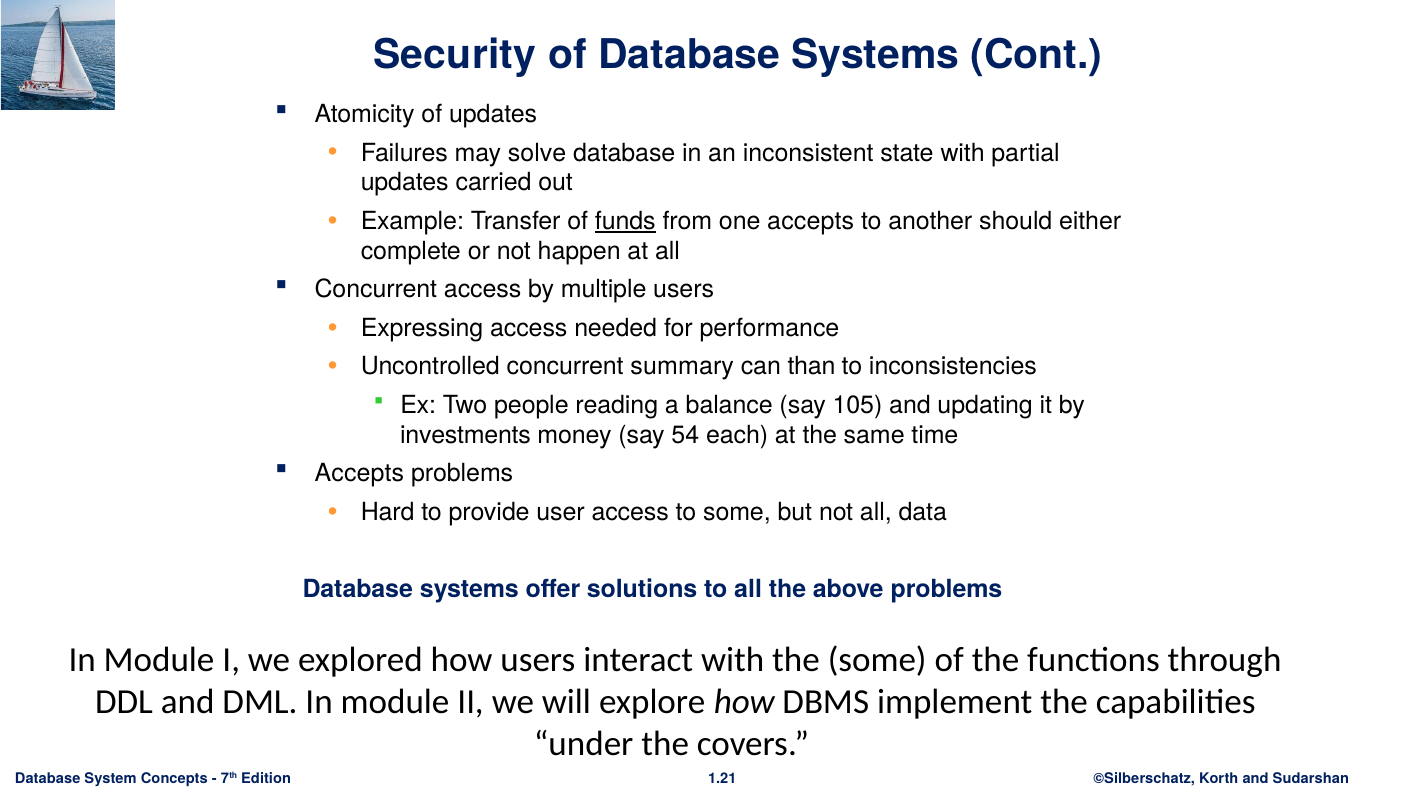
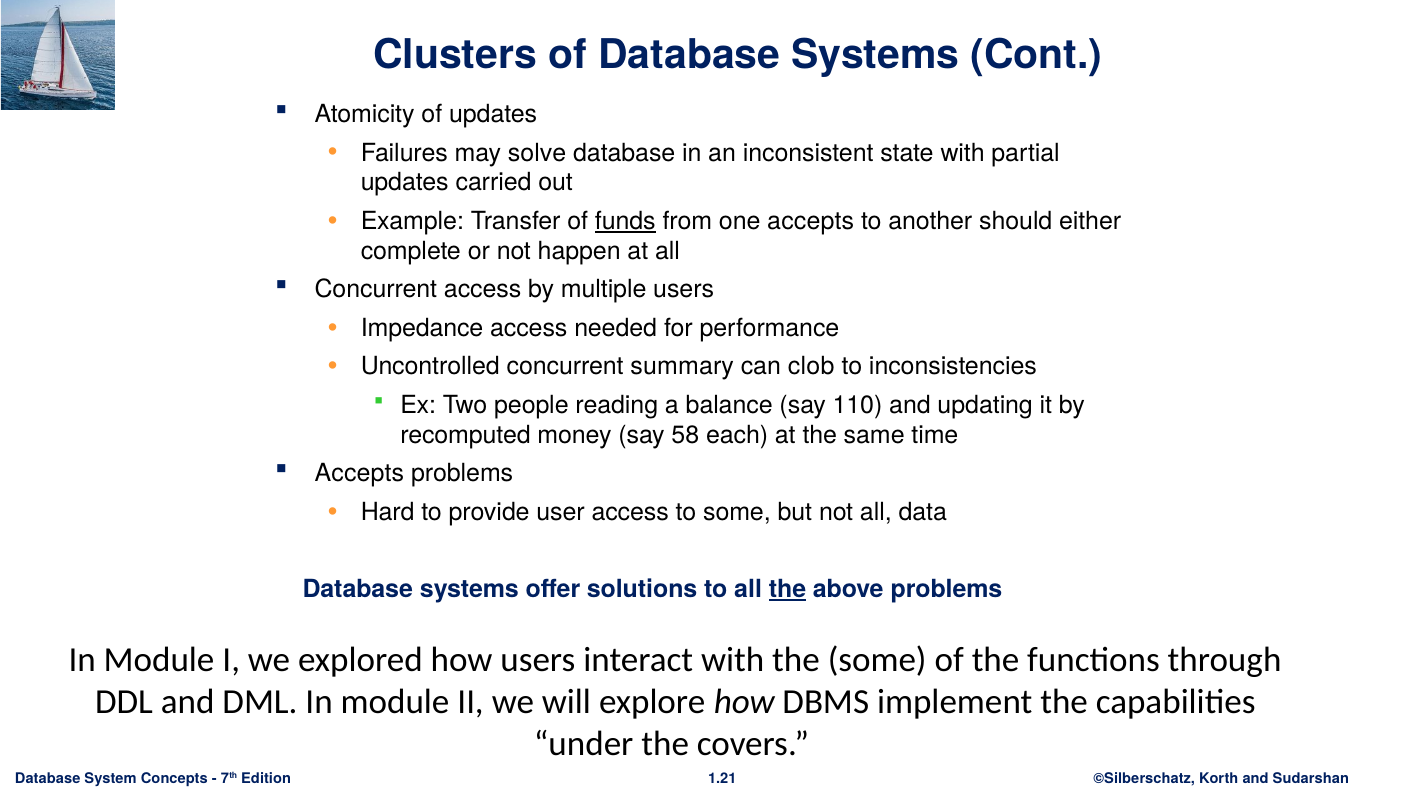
Security: Security -> Clusters (455, 55)
Expressing: Expressing -> Impedance (422, 328)
than: than -> clob (811, 367)
105: 105 -> 110 (857, 405)
investments: investments -> recomputed (465, 435)
54: 54 -> 58 (685, 435)
the underline: none -> present (787, 589)
